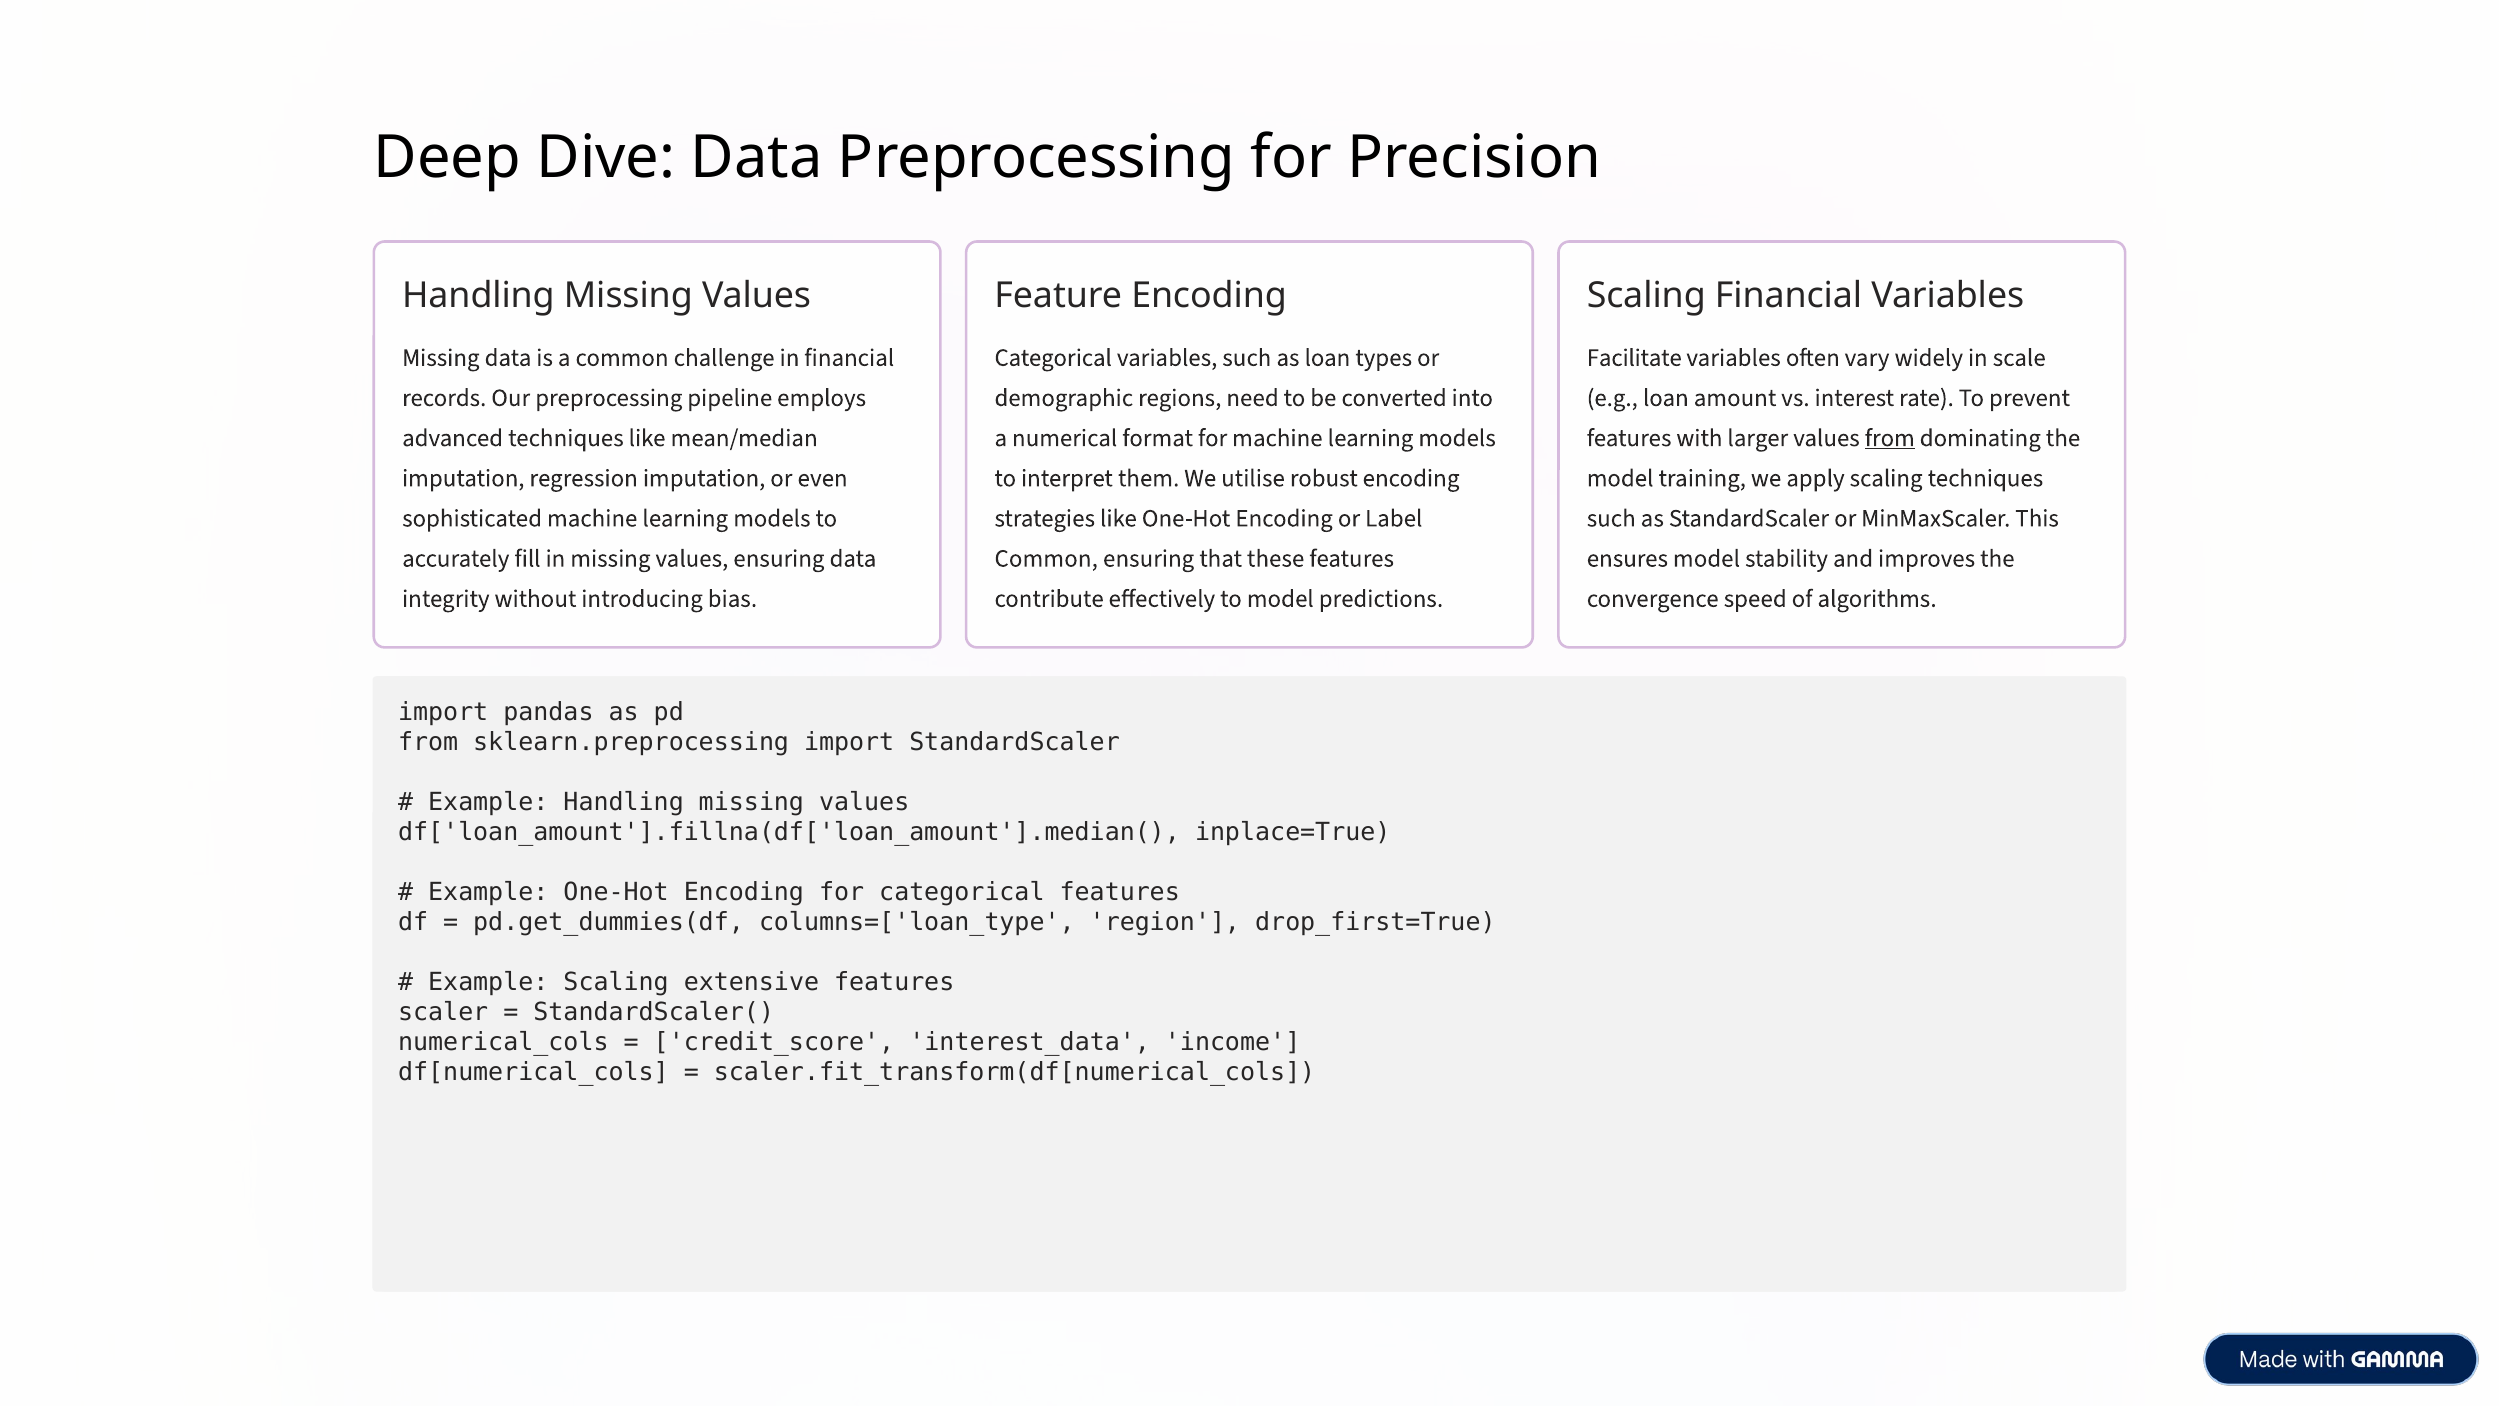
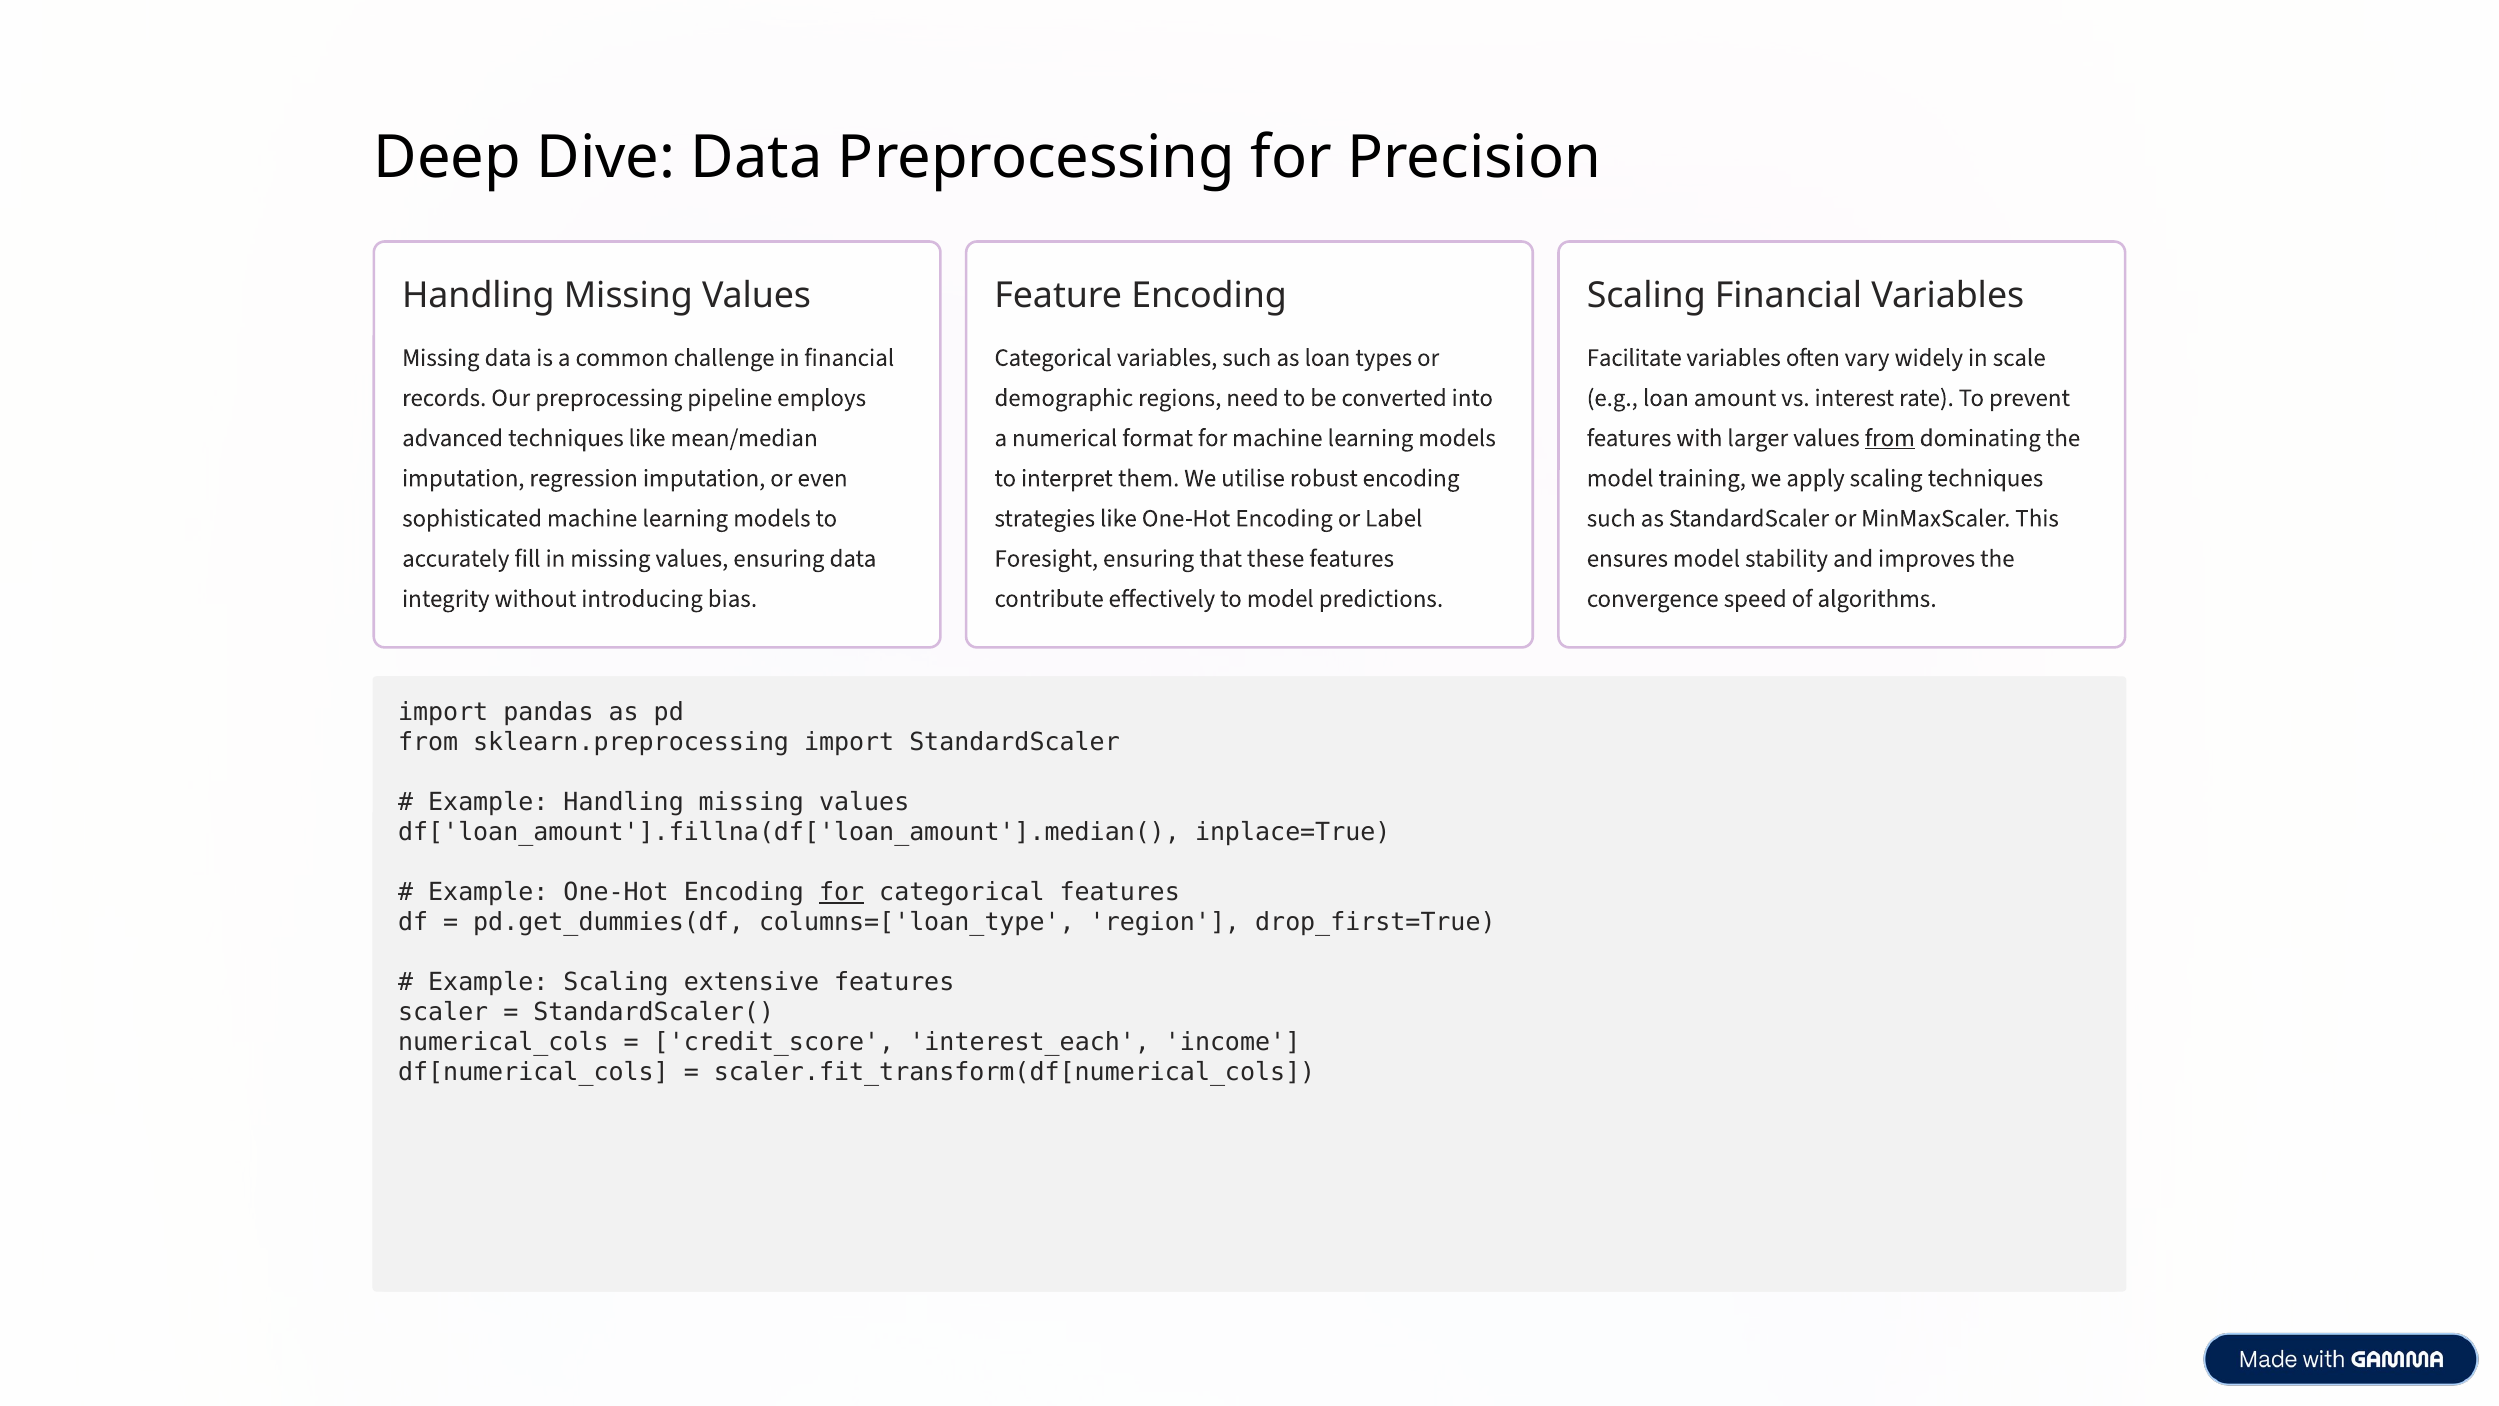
Common: Common -> Foresight (1046, 558)
for underline: none -> present (842, 892)
interest_data: interest_data -> interest_each (1030, 1042)
